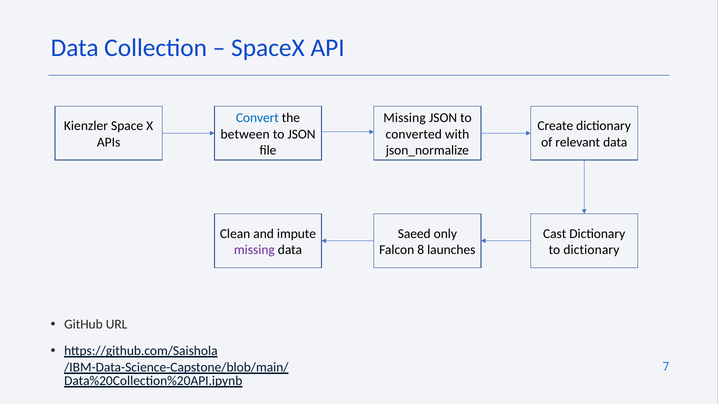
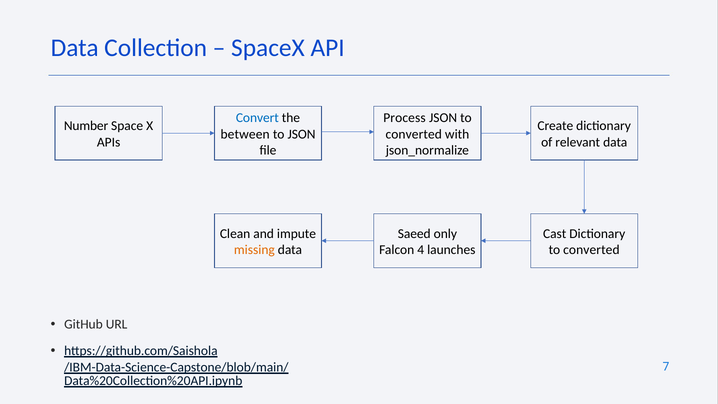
Missing: Missing -> Process (405, 118)
Kienzler: Kienzler -> Number (86, 126)
missing colour: purple -> orange (254, 250)
8: 8 -> 4 (421, 250)
dictionary: dictionary -> converted (591, 250)
